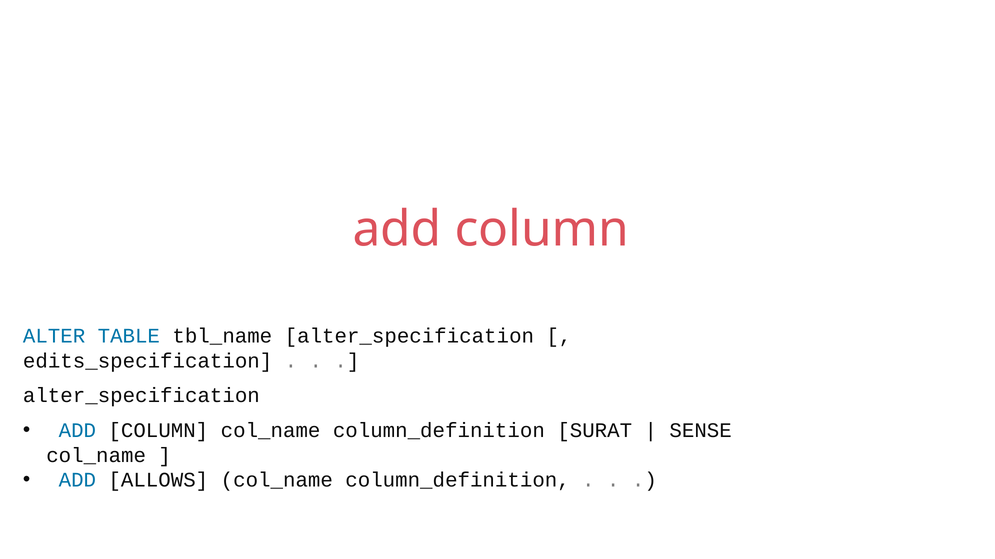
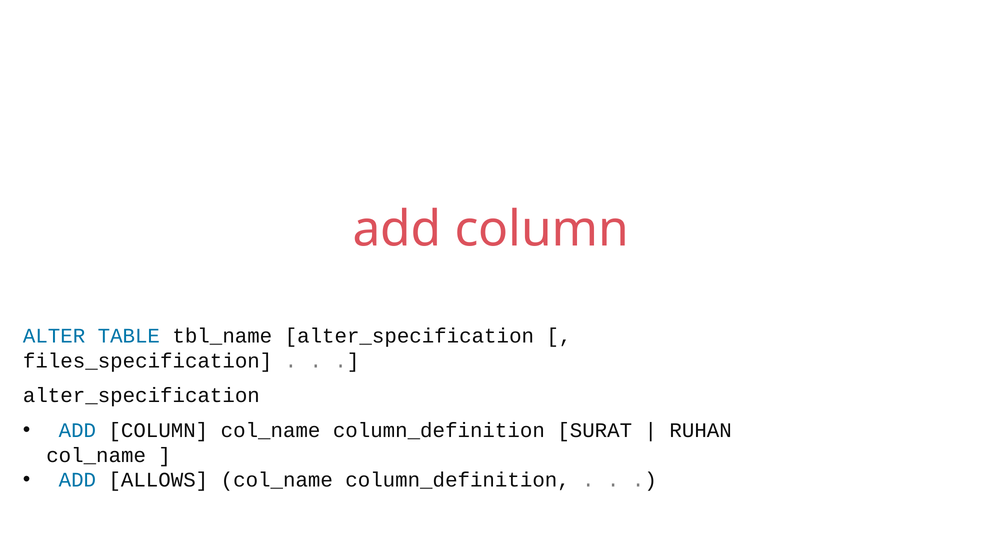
edits_specification: edits_specification -> files_specification (148, 361)
SENSE: SENSE -> RUHAN (701, 431)
